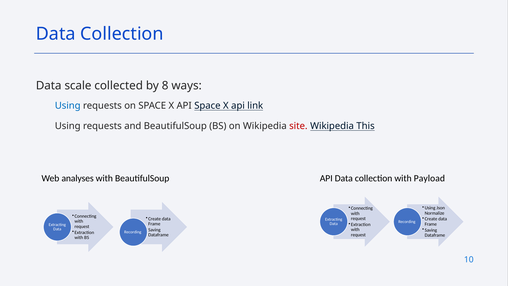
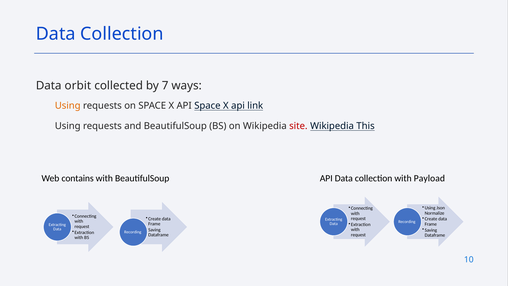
scale: scale -> orbit (78, 86)
8: 8 -> 7 (165, 86)
Using colour: blue -> orange (68, 106)
analyses: analyses -> contains (78, 178)
